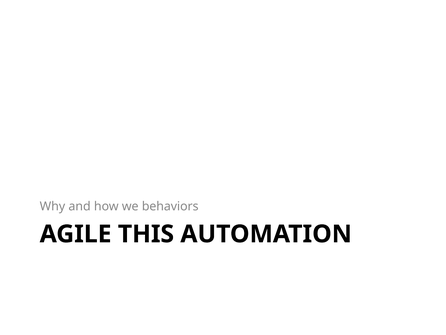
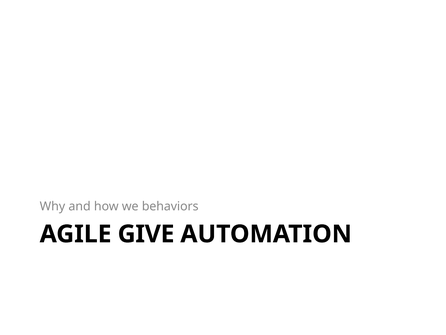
THIS: THIS -> GIVE (146, 234)
